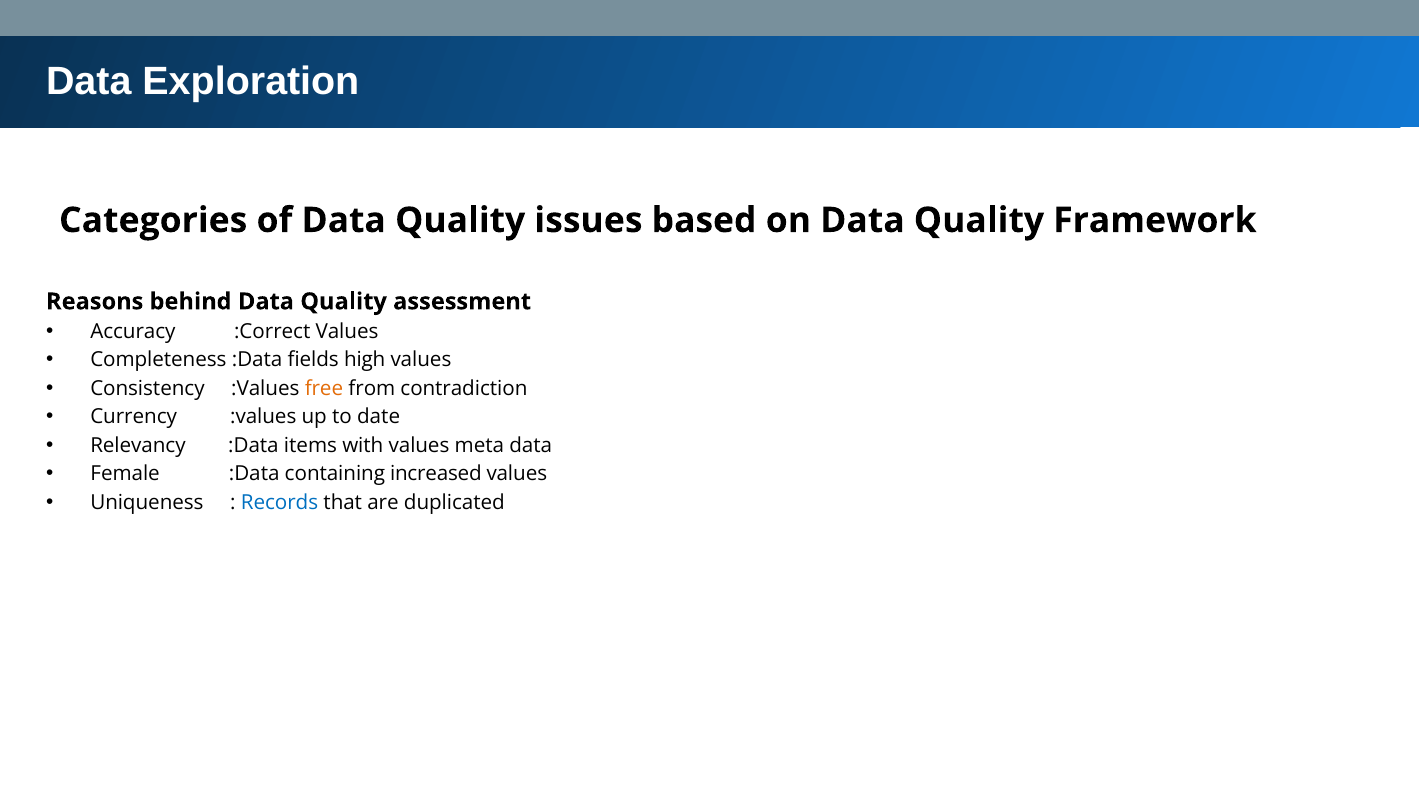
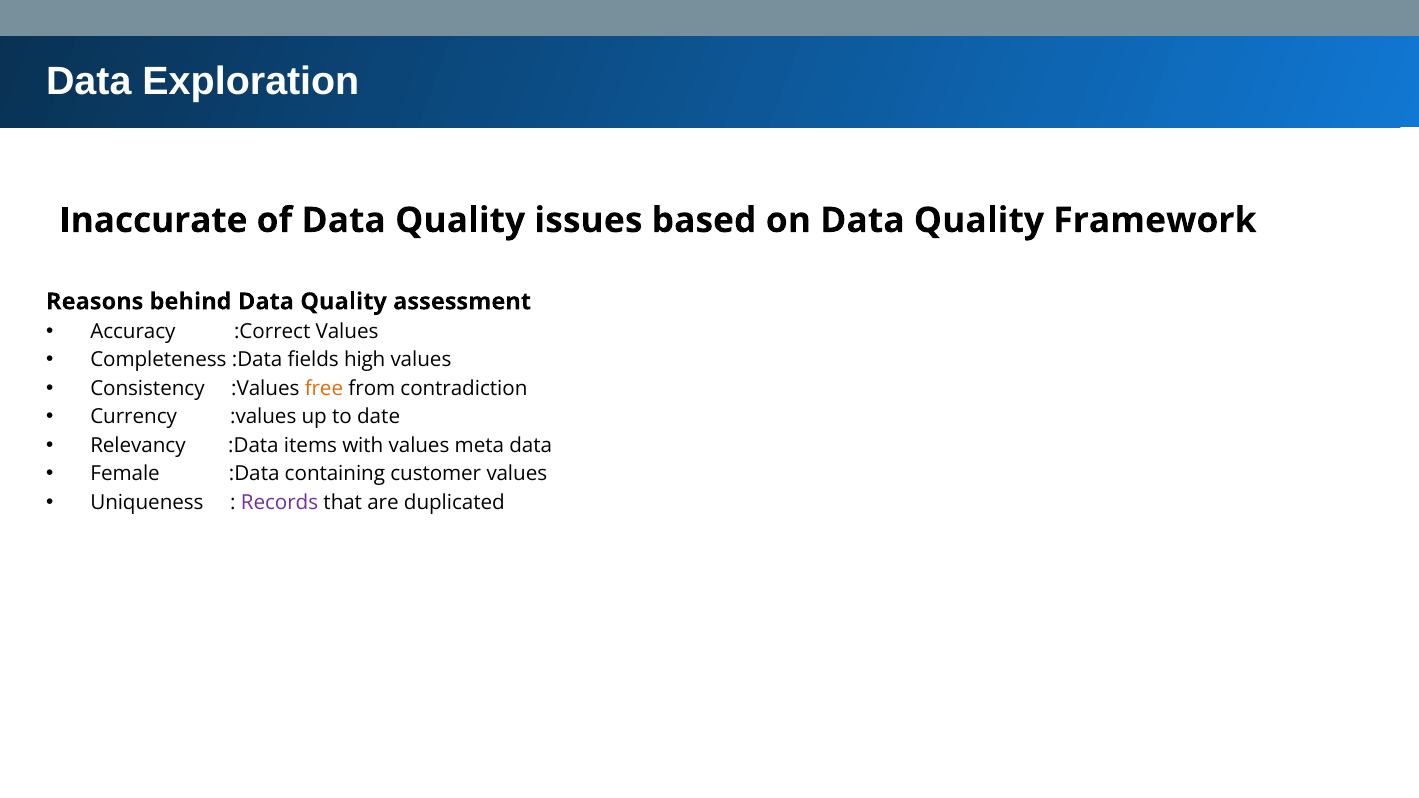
Categories: Categories -> Inaccurate (153, 220)
increased: increased -> customer (436, 474)
Records colour: blue -> purple (279, 503)
